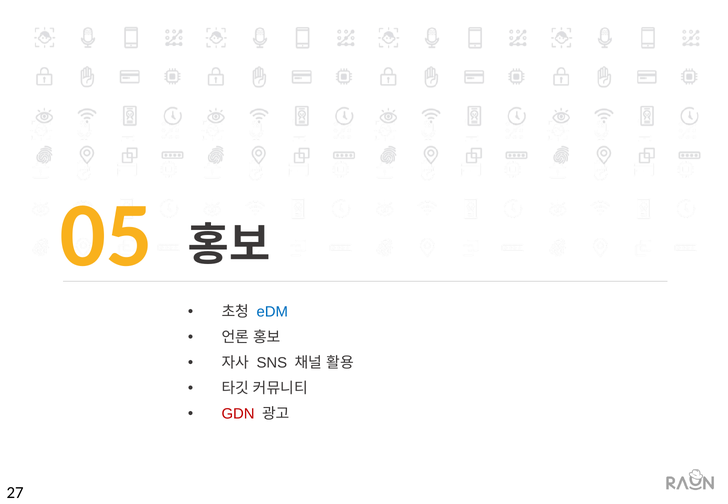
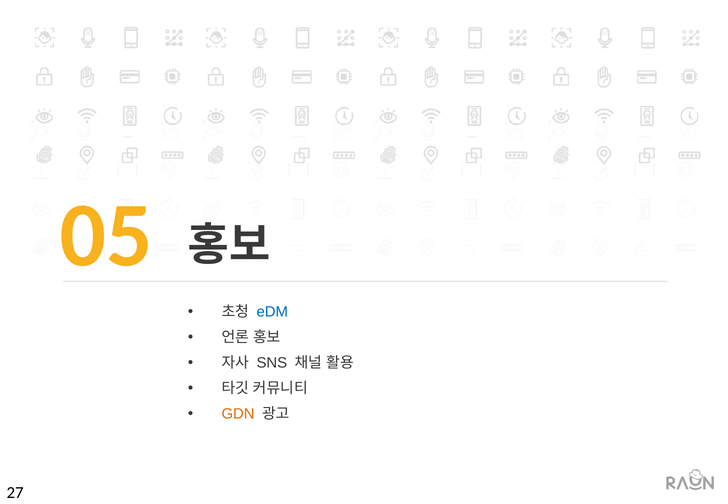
GDN colour: red -> orange (238, 414)
